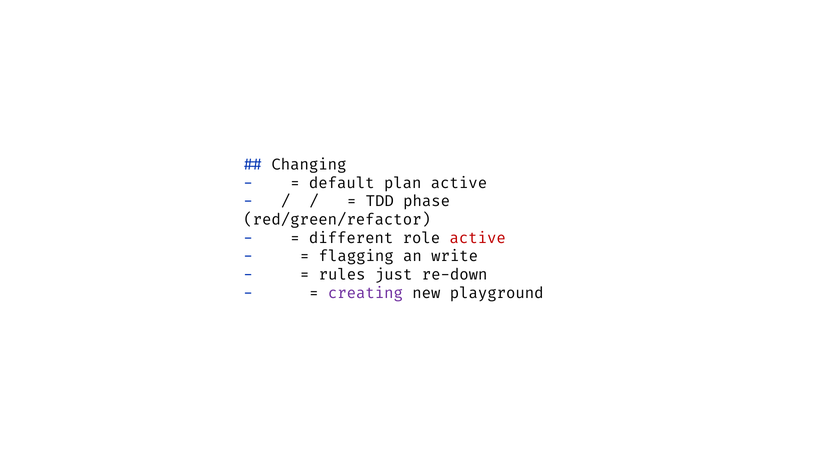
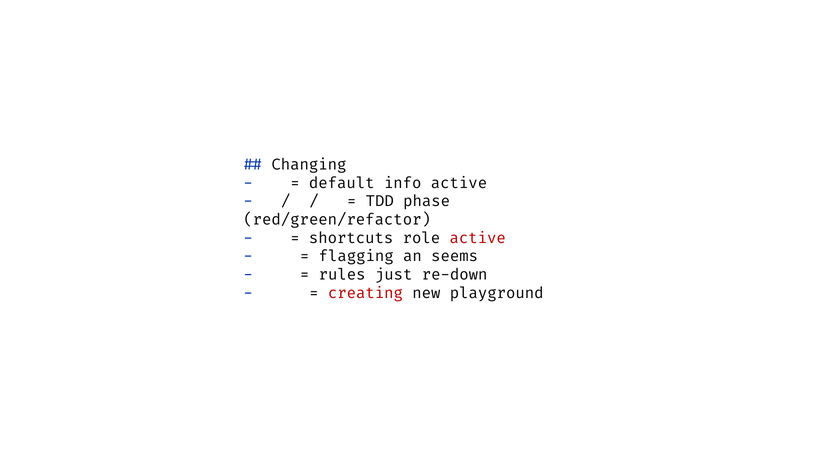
plan: plan -> info (403, 183)
different: different -> shortcuts (351, 238)
write: write -> seems (455, 256)
creating colour: purple -> red (365, 293)
